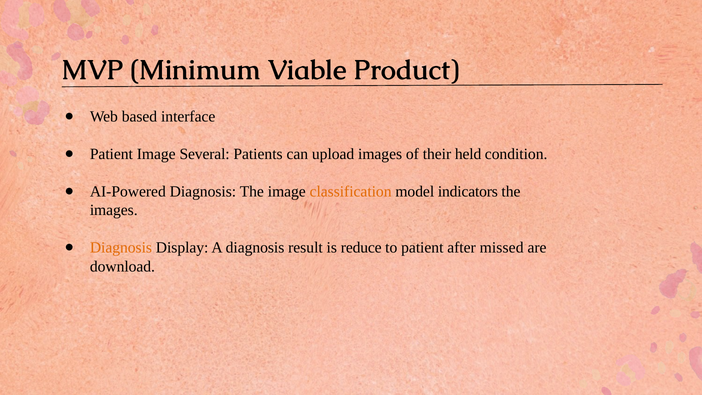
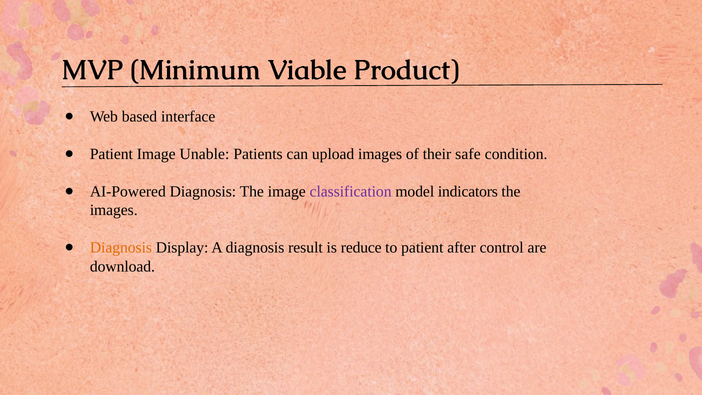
Several: Several -> Unable (204, 154)
held: held -> safe (468, 154)
classification colour: orange -> purple (351, 191)
missed: missed -> control (502, 248)
